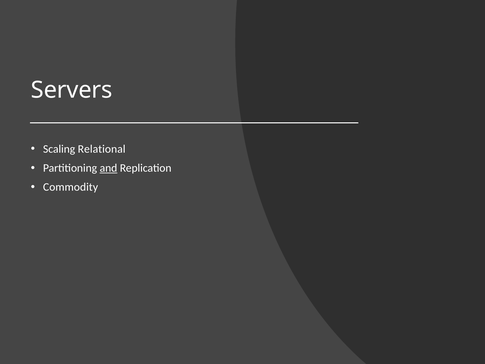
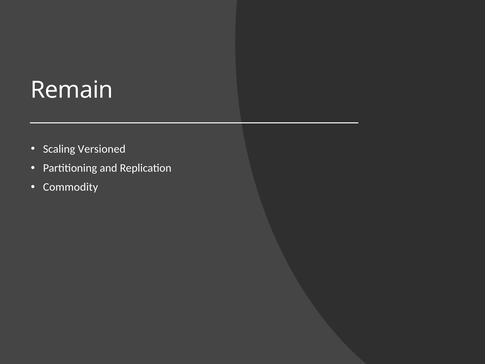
Servers: Servers -> Remain (72, 90)
Relational: Relational -> Versioned (102, 149)
and underline: present -> none (108, 168)
